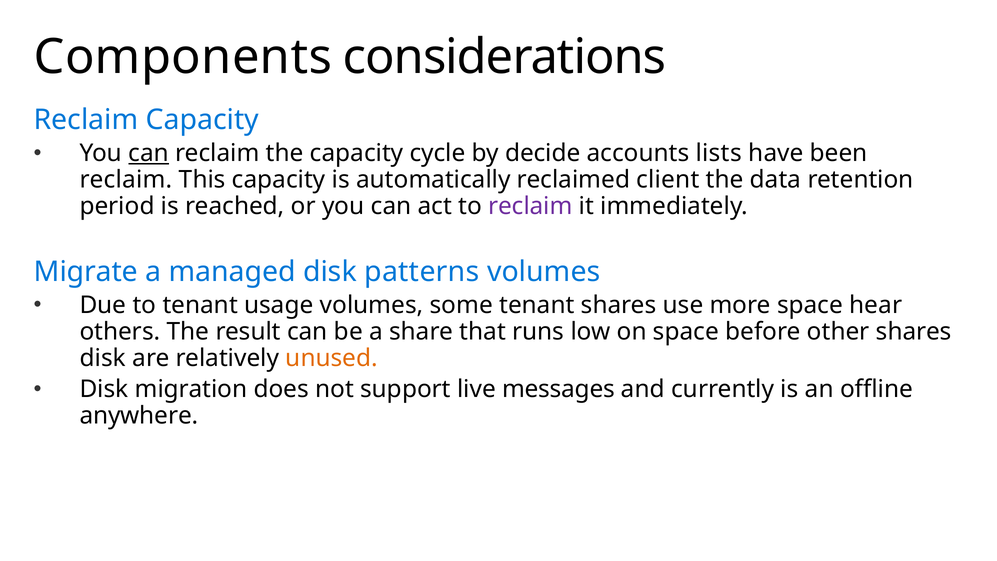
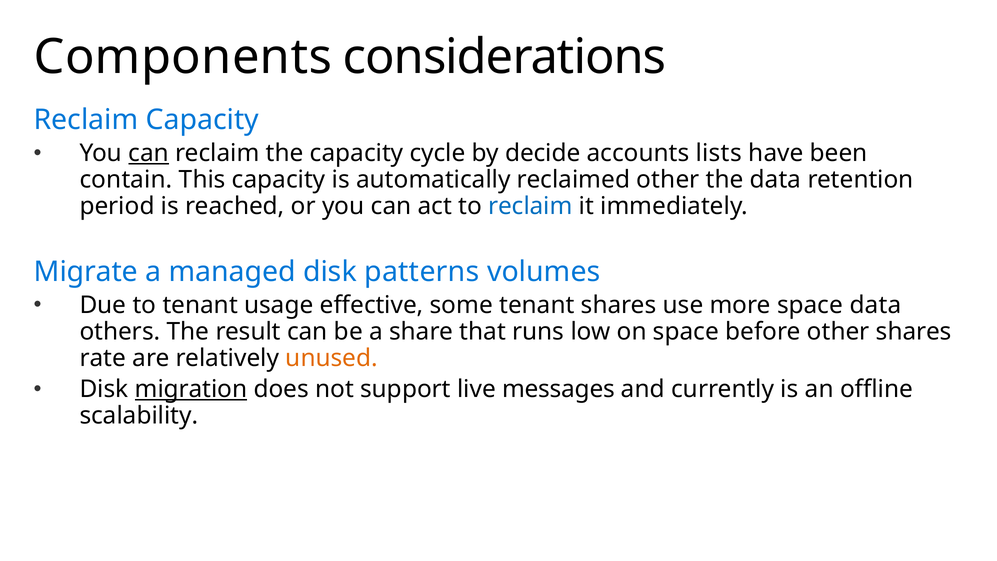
reclaim: reclaim -> contain (126, 180)
reclaimed client: client -> other (668, 180)
reclaim colour: purple -> blue (530, 206)
usage volumes: volumes -> effective (372, 305)
space hear: hear -> data (876, 305)
disk: disk -> rate (103, 358)
migration underline: none -> present (191, 389)
anywhere: anywhere -> scalability (139, 415)
